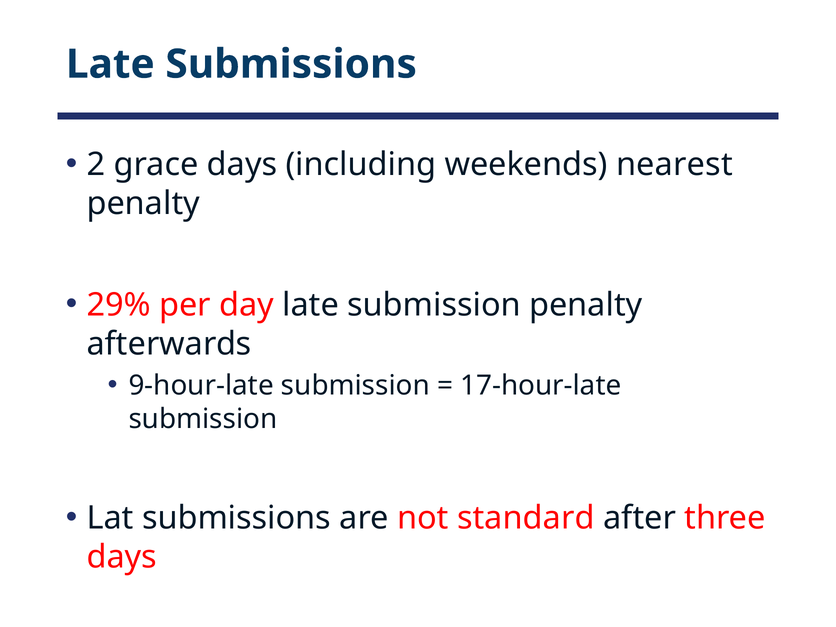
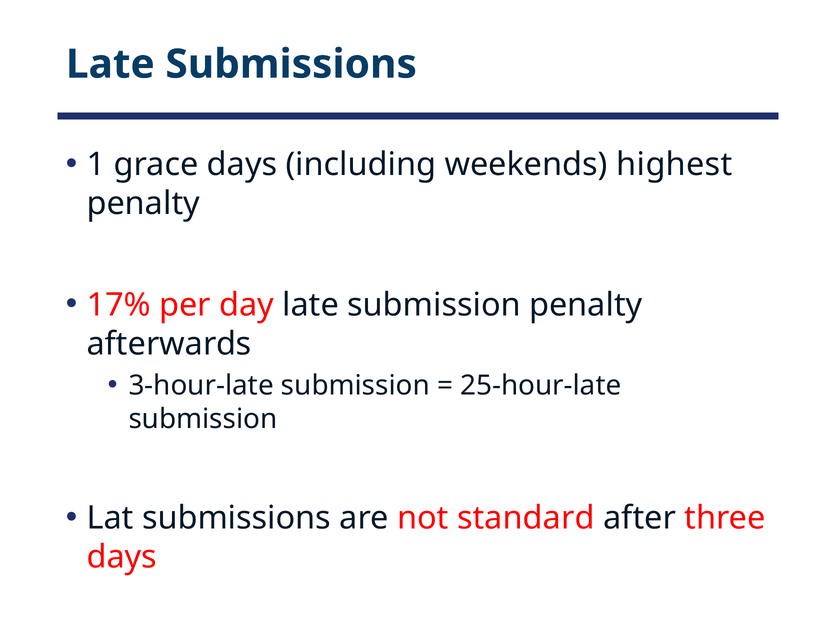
2: 2 -> 1 (96, 165)
nearest: nearest -> highest (674, 165)
29%: 29% -> 17% (119, 305)
9-hour-late: 9-hour-late -> 3-hour-late (201, 386)
17-hour-late: 17-hour-late -> 25-hour-late (541, 386)
